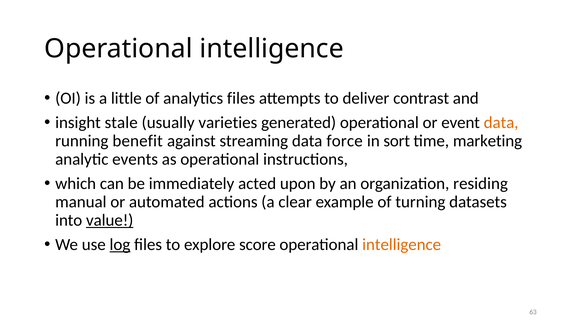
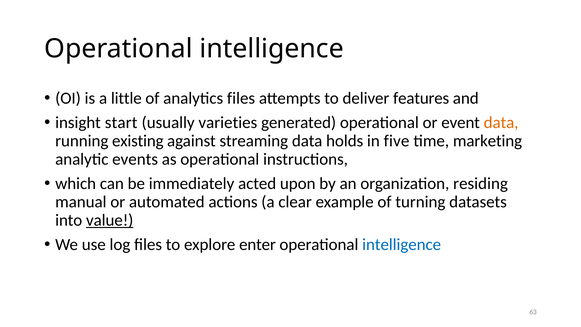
contrast: contrast -> features (421, 98)
stale: stale -> start (121, 123)
benefit: benefit -> existing (138, 141)
force: force -> holds (345, 141)
sort: sort -> five (397, 141)
log underline: present -> none (120, 245)
score: score -> enter (257, 245)
intelligence colour: orange -> blue (402, 245)
